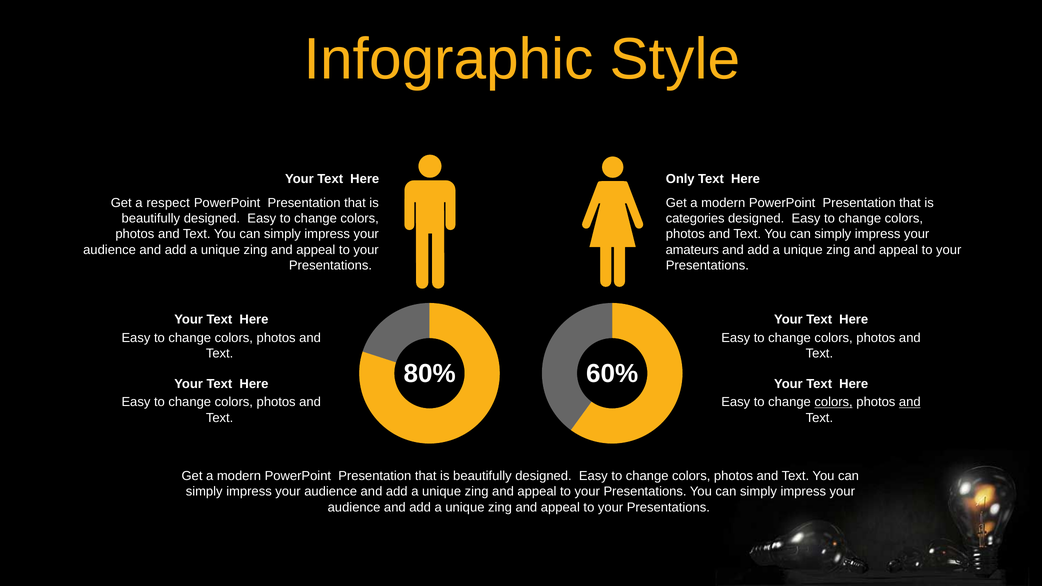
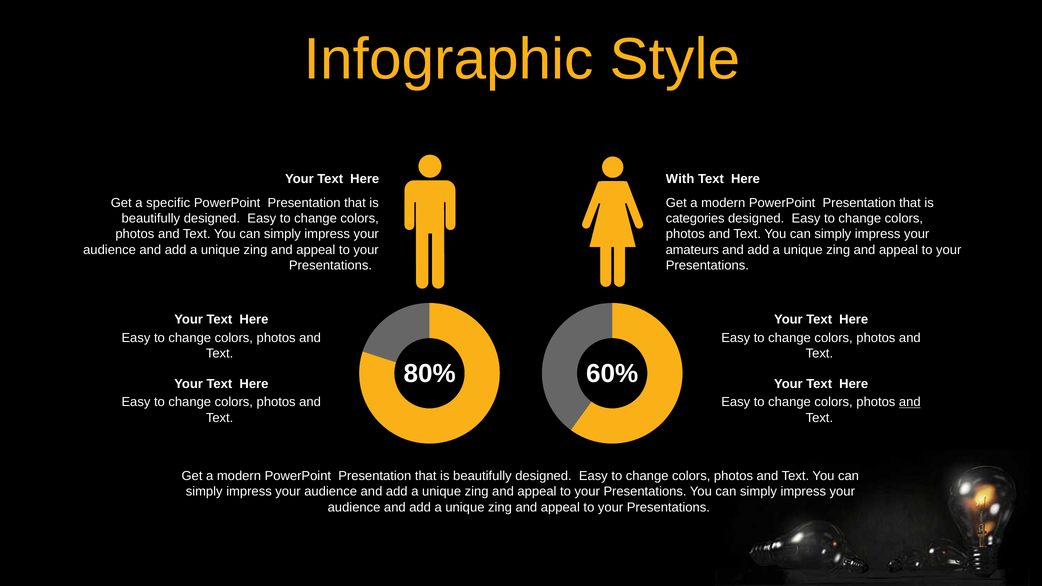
Only: Only -> With (680, 179)
respect: respect -> specific (168, 203)
colors underline: present -> none (834, 402)
